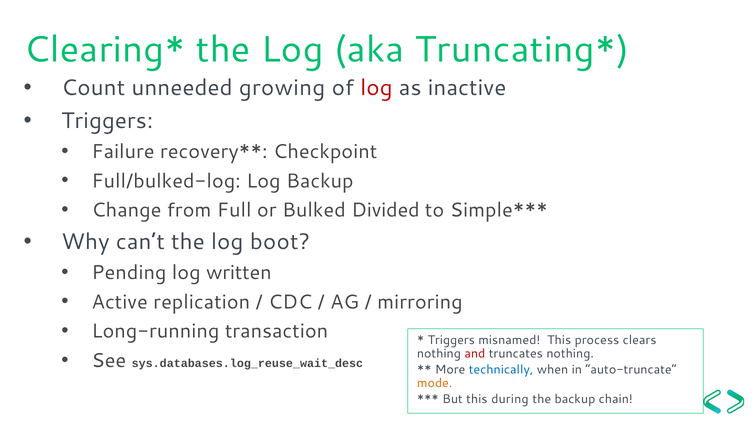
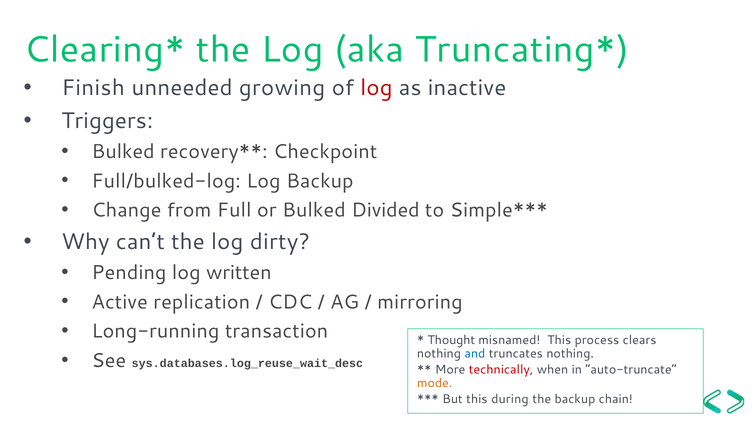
Count: Count -> Finish (93, 88)
Failure: Failure -> Bulked (123, 152)
boot: boot -> dirty (280, 242)
Triggers: Triggers -> Thought (451, 340)
and colour: red -> blue (475, 354)
technically colour: blue -> red (501, 370)
